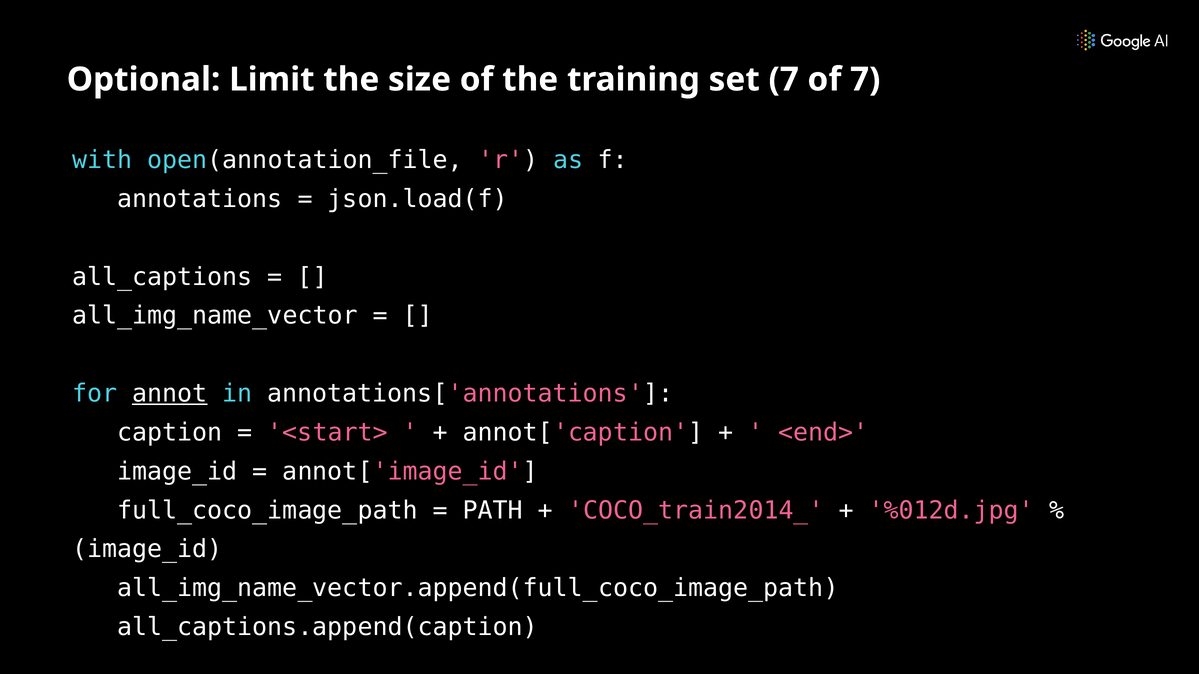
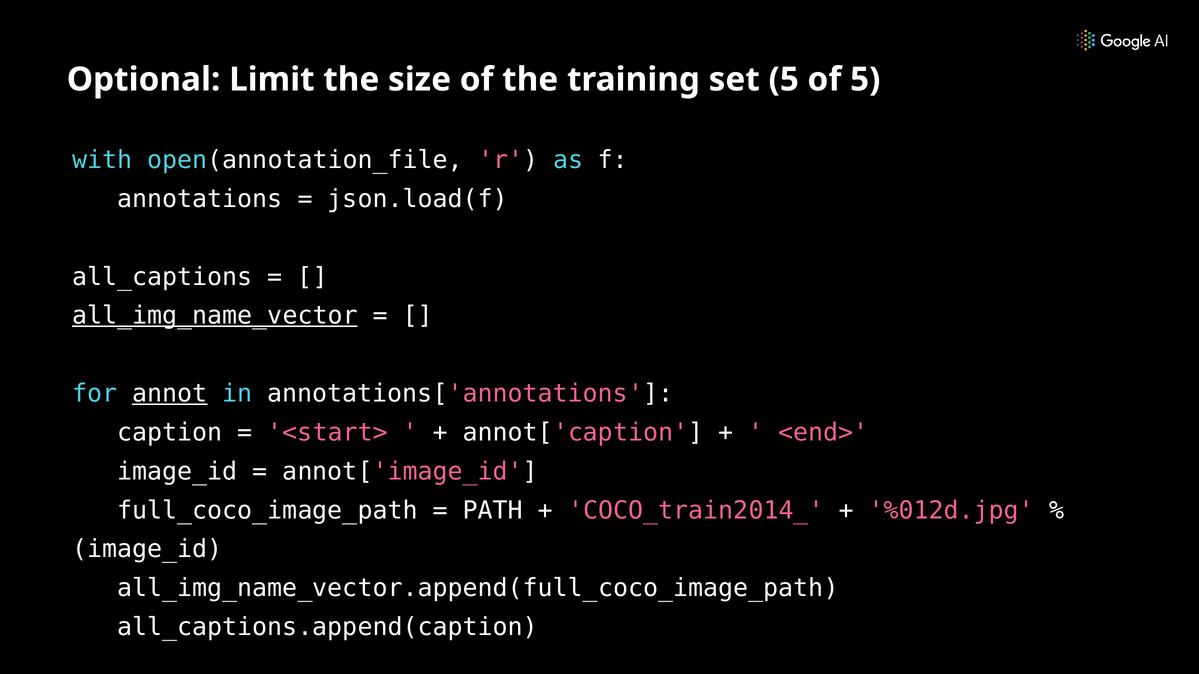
set 7: 7 -> 5 (784, 80)
of 7: 7 -> 5 (865, 80)
all_img_name_vector underline: none -> present (215, 316)
